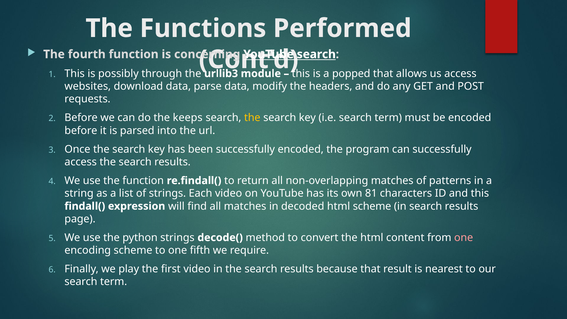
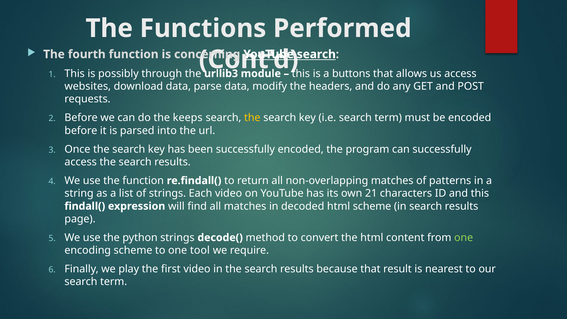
popped: popped -> buttons (351, 74)
81: 81 -> 21 (371, 193)
one colour: pink -> light green (464, 238)
fifth: fifth -> tool (200, 250)
